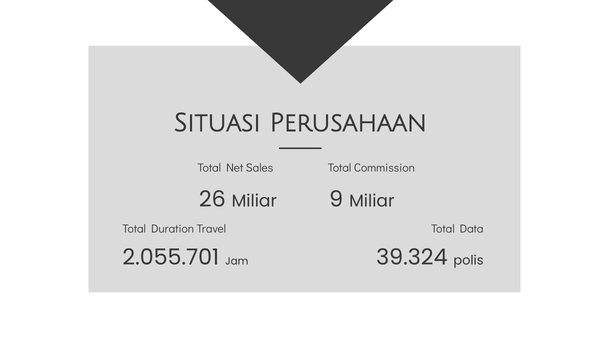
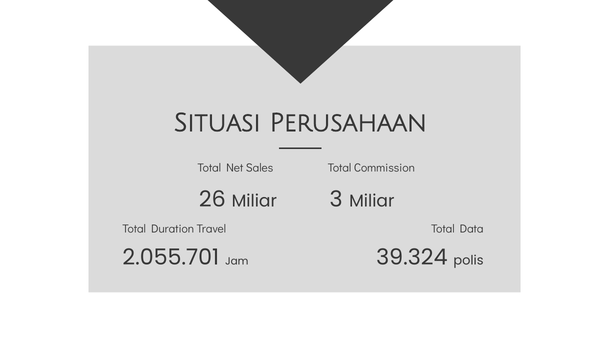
9: 9 -> 3 (336, 200)
